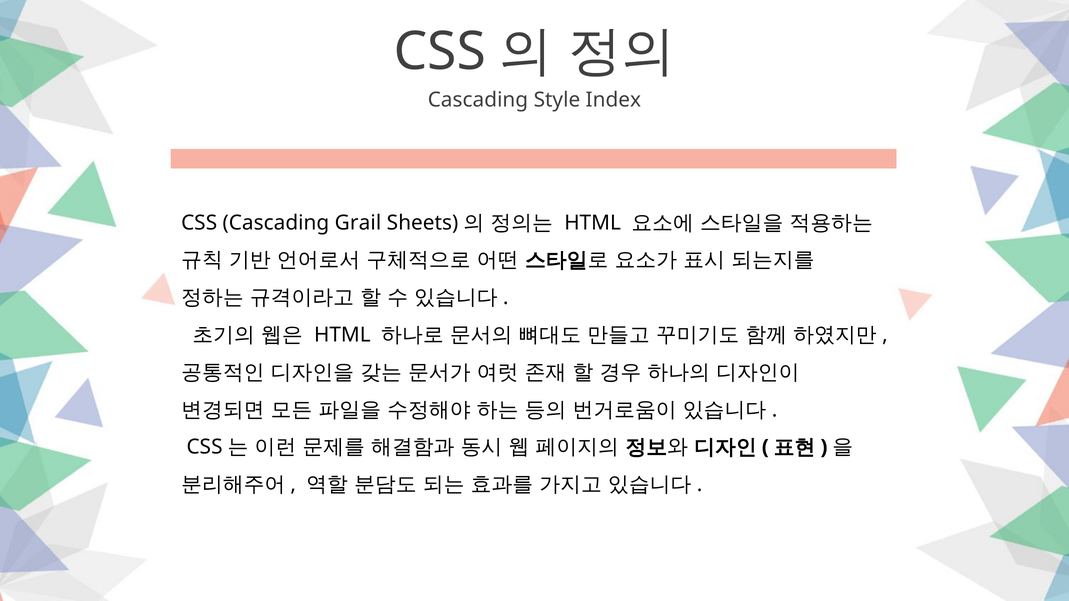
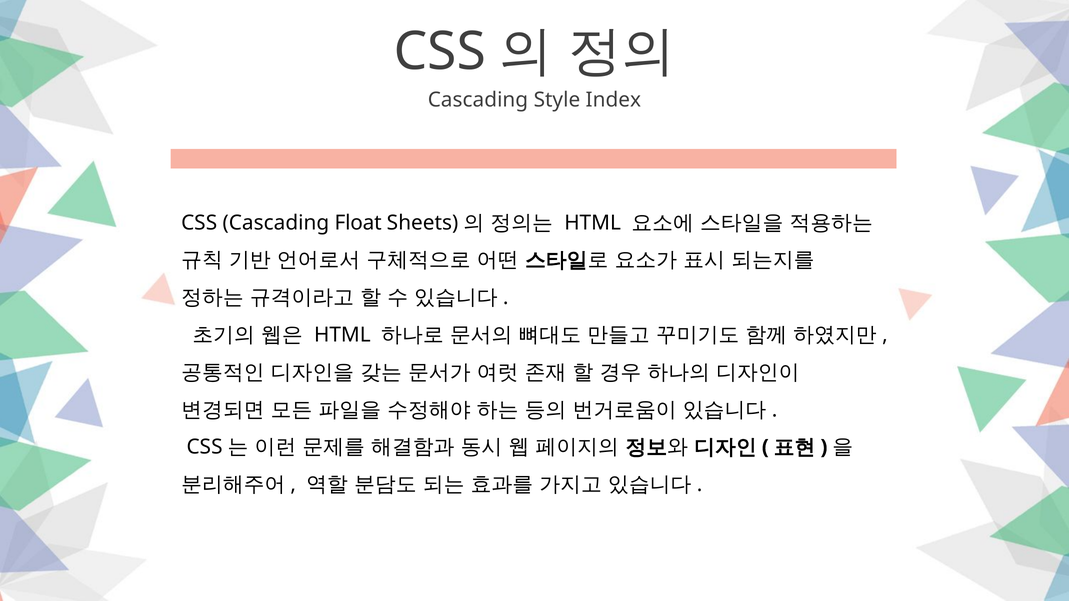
Grail: Grail -> Float (358, 223)
